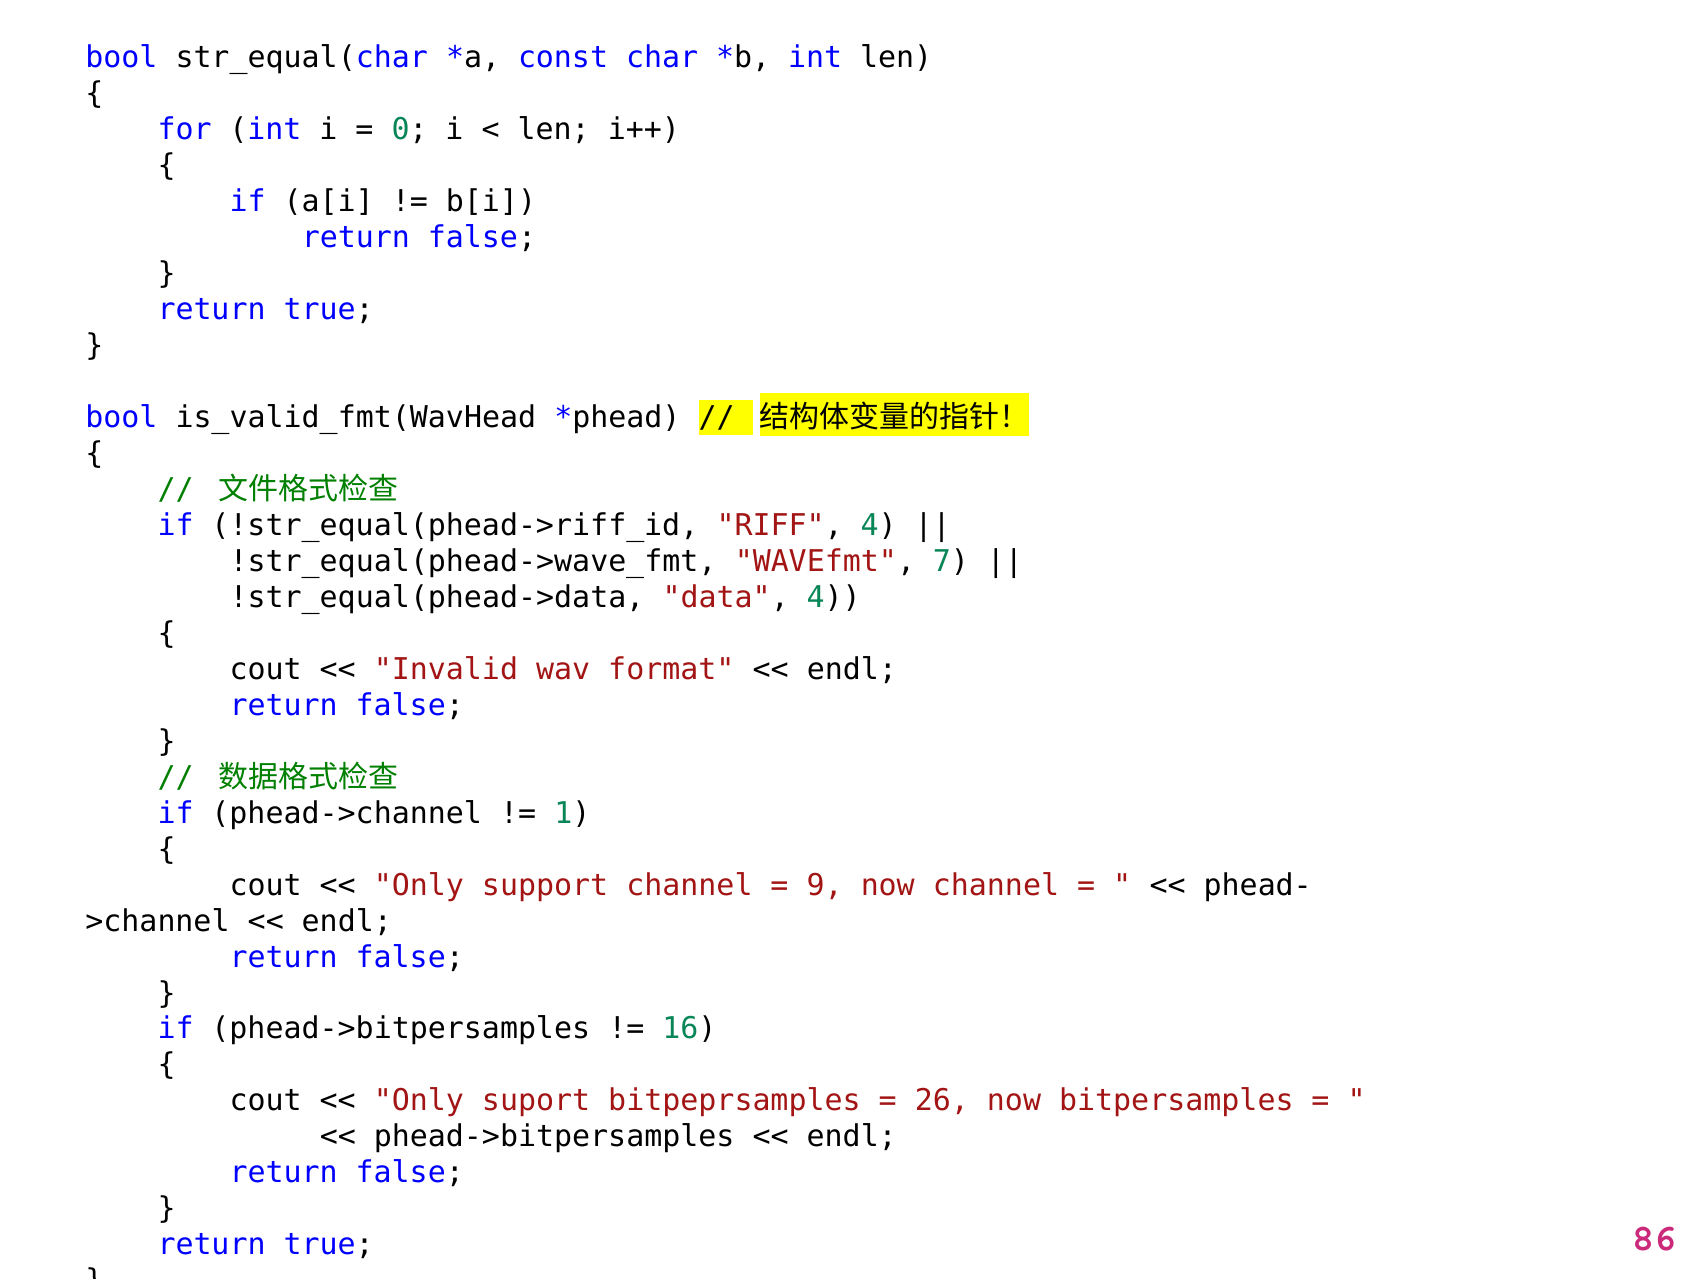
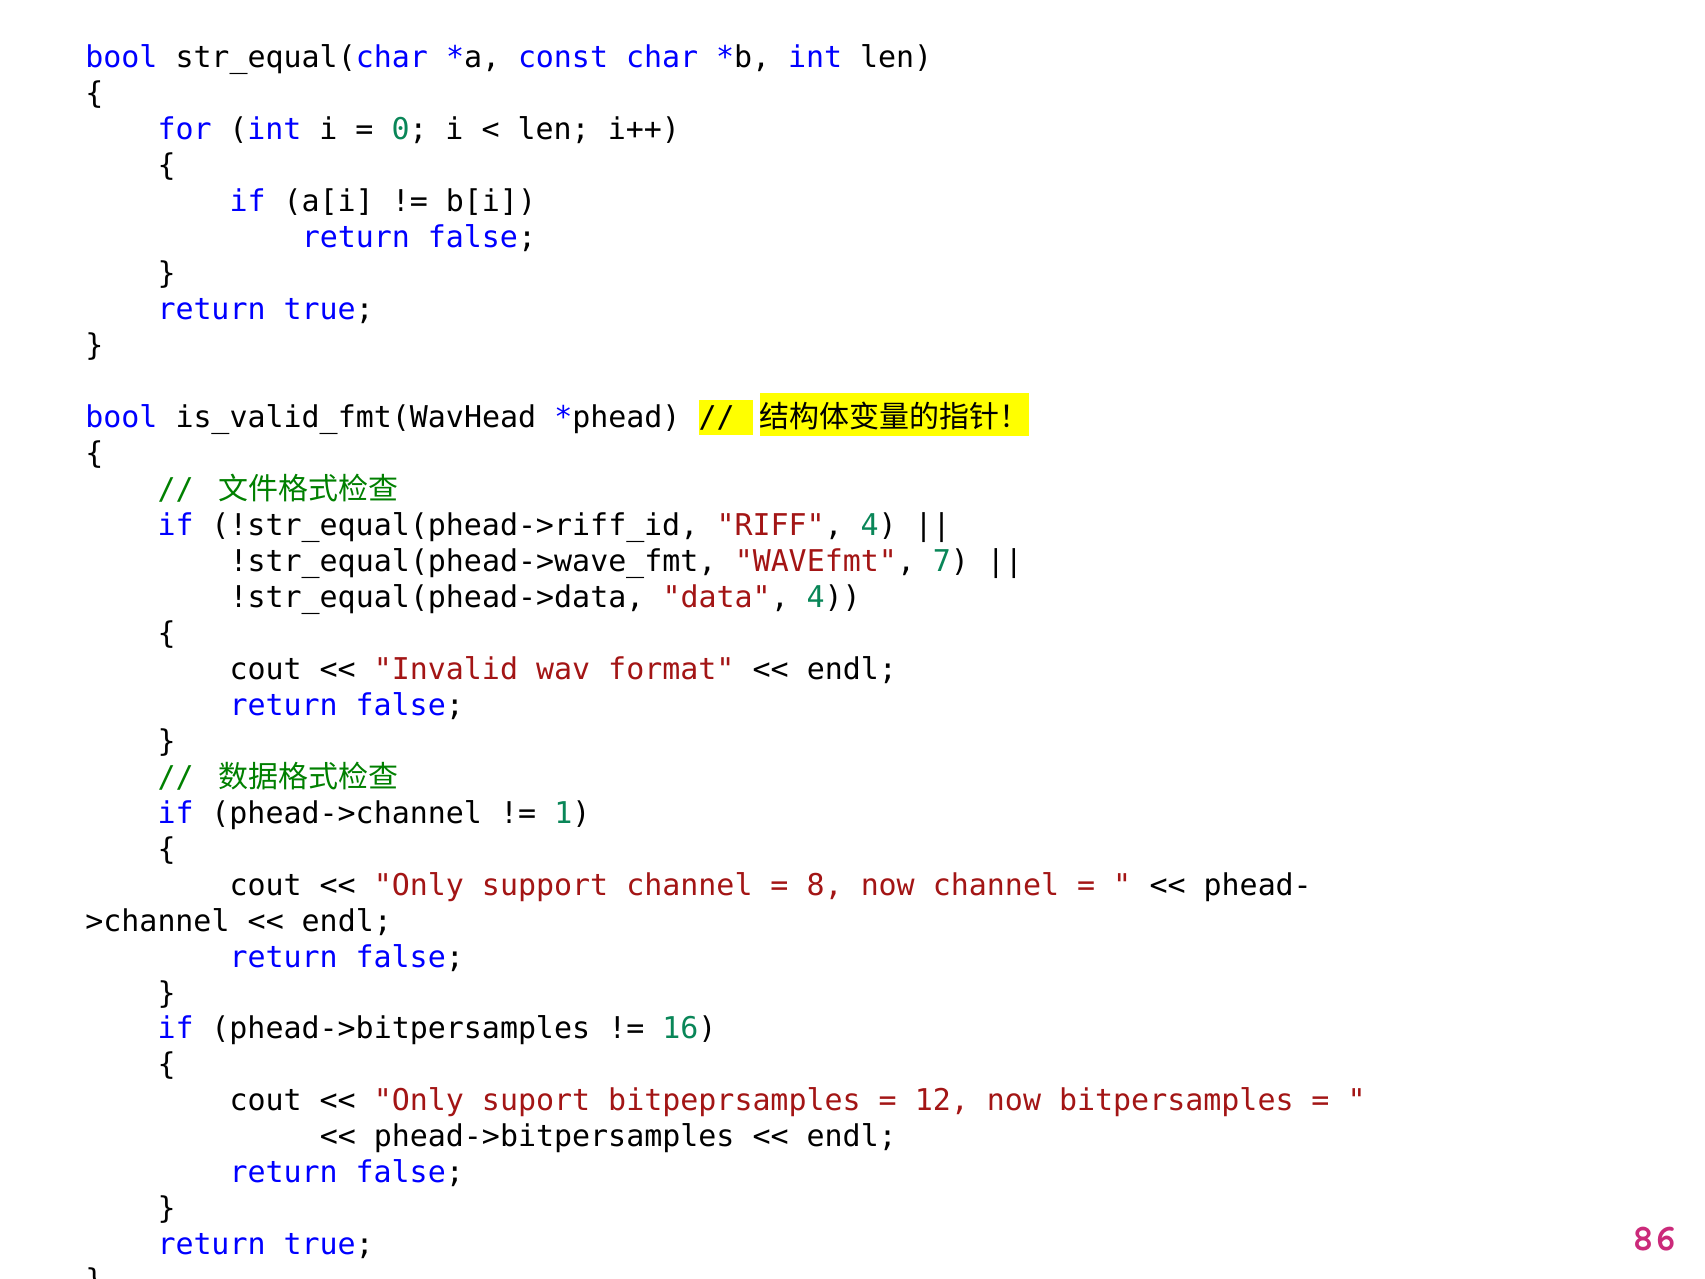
9: 9 -> 8 (825, 885)
26: 26 -> 12 (942, 1101)
